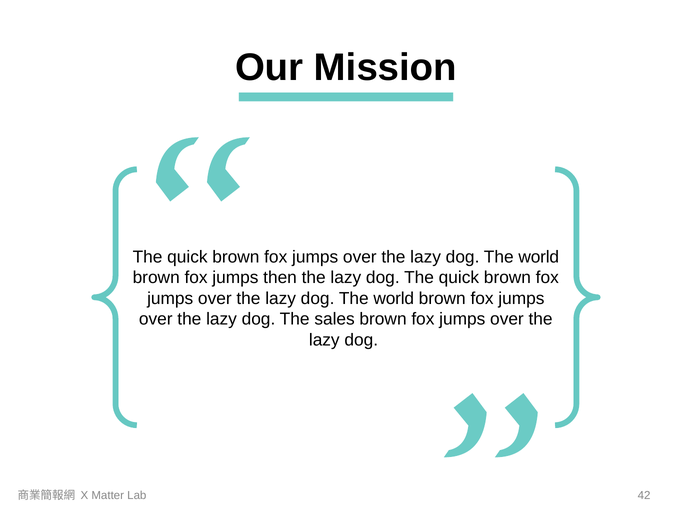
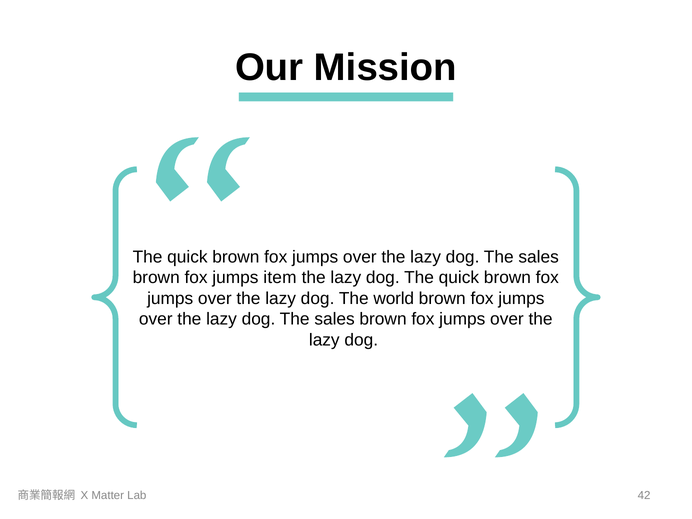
world: world -> sales (539, 257)
then: then -> item (280, 278)
